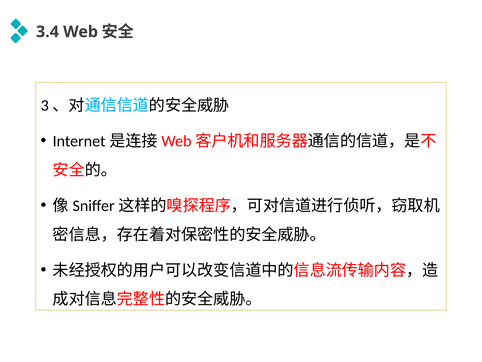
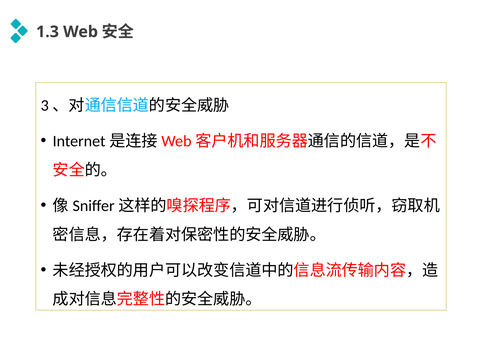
3.4: 3.4 -> 1.3 (47, 32)
